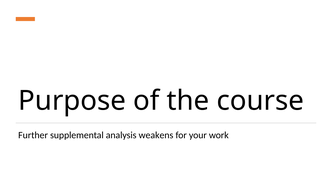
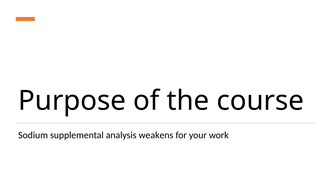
Further: Further -> Sodium (33, 135)
